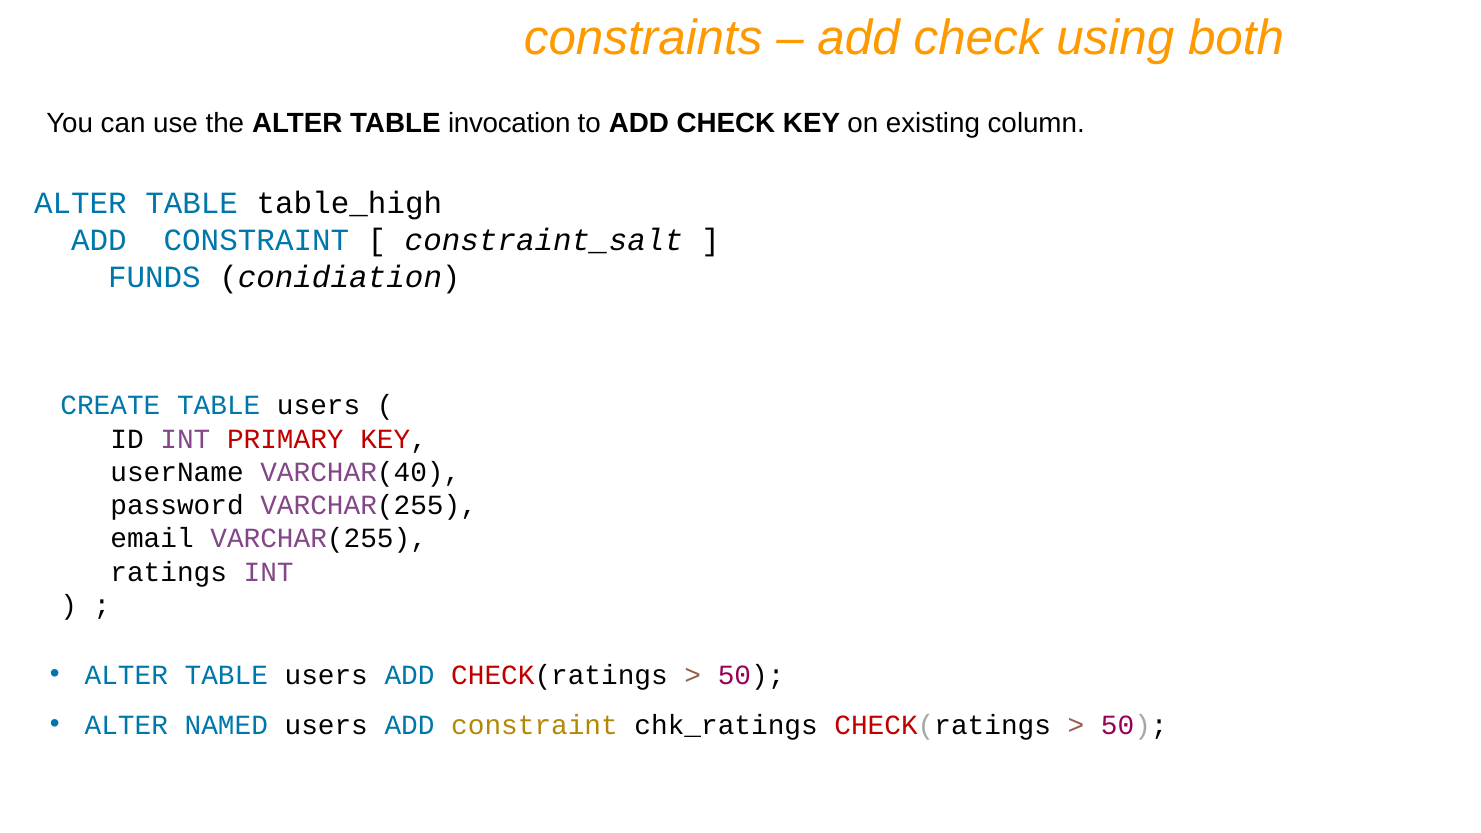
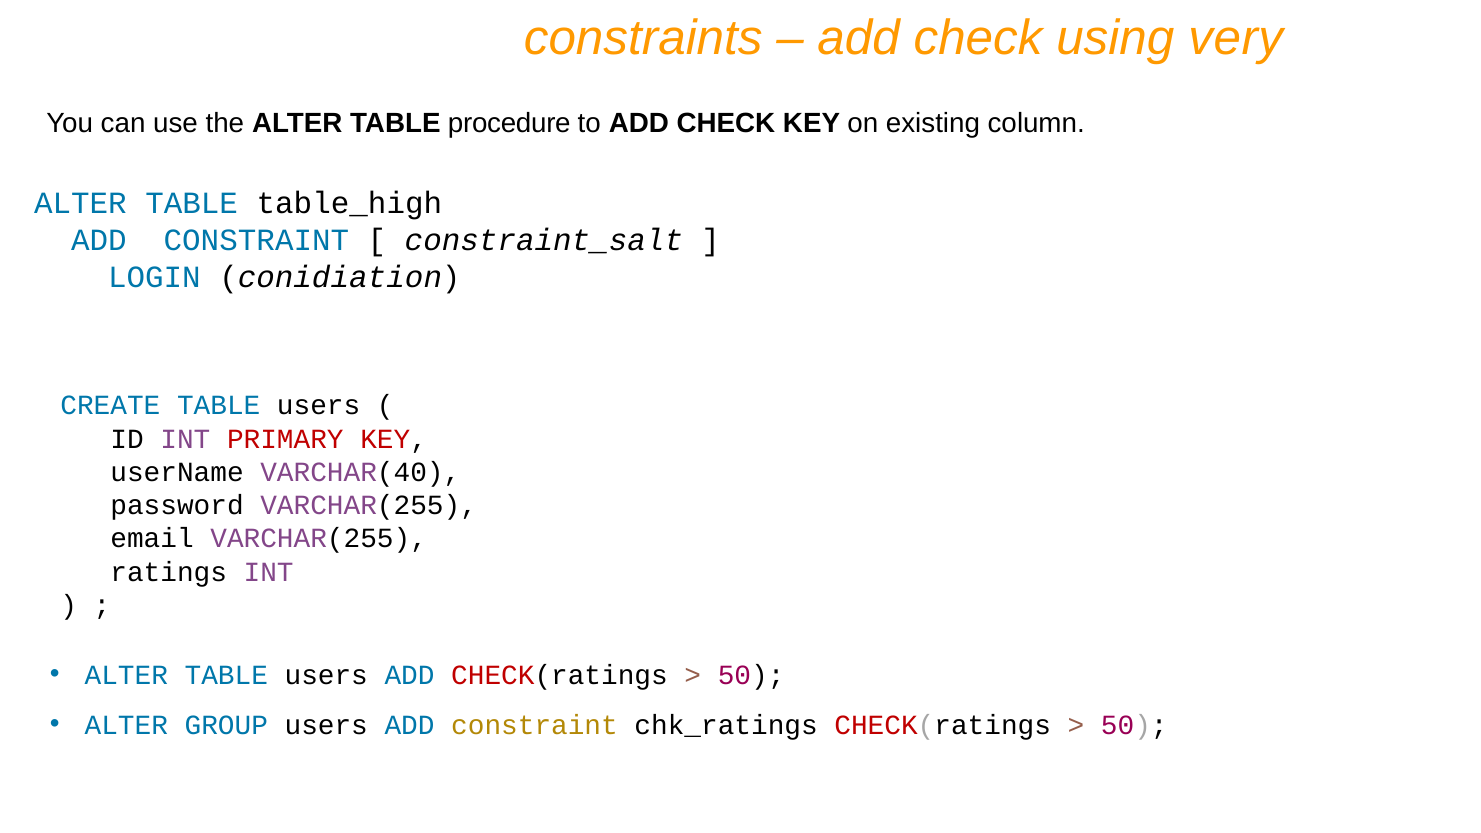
both: both -> very (1236, 39)
invocation: invocation -> procedure (509, 123)
FUNDS: FUNDS -> LOGIN (154, 277)
NAMED: NAMED -> GROUP (226, 725)
